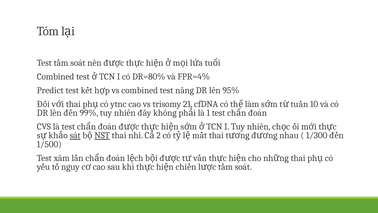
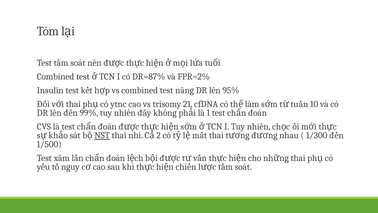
DR=80%: DR=80% -> DR=87% (149, 76)
FPR=4%: FPR=4% -> FPR=2% (194, 76)
Predict: Predict -> Insulin (50, 90)
sát underline: present -> none (75, 135)
